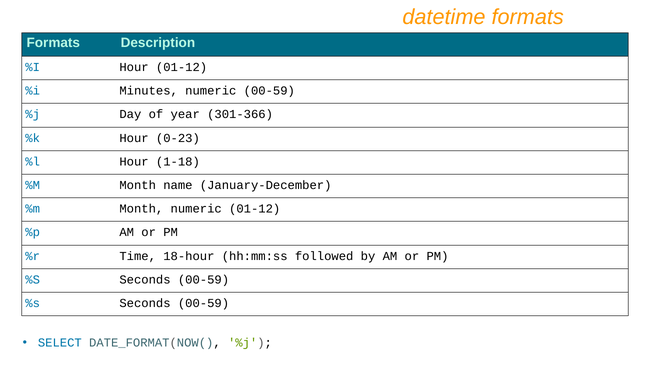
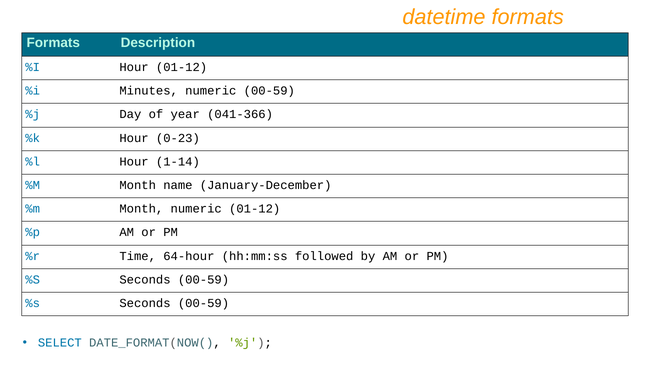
301-366: 301-366 -> 041-366 (240, 114)
1-18: 1-18 -> 1-14 (178, 161)
18-hour: 18-hour -> 64-hour (189, 256)
